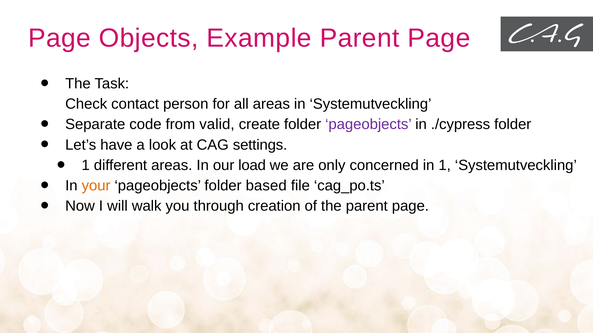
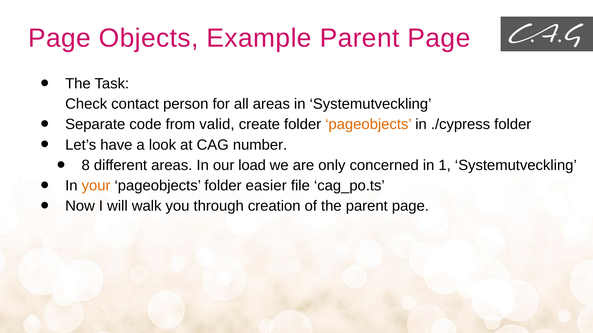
pageobjects colour: purple -> orange (368, 125)
settings: settings -> number (260, 145)
1: 1 -> 8 (86, 165)
based: based -> easier (266, 186)
